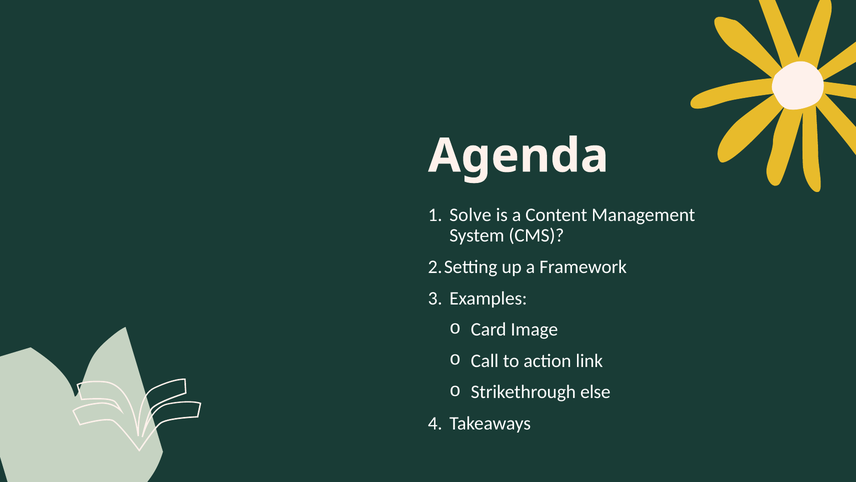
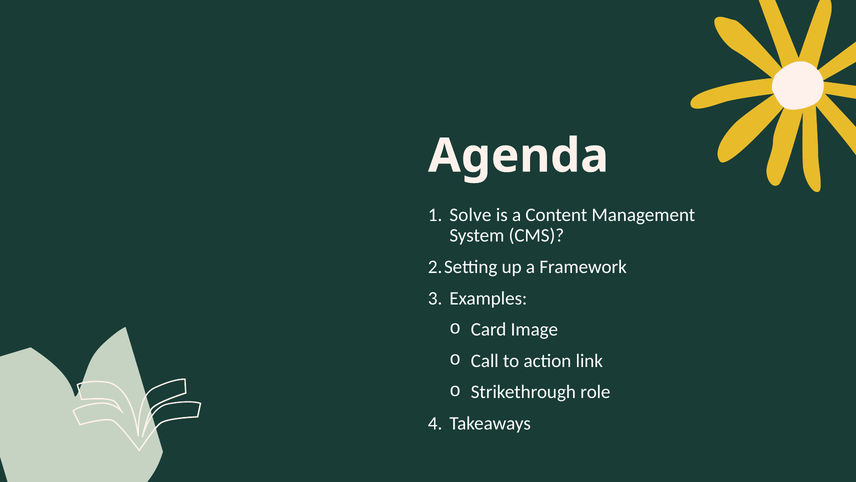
else: else -> role (595, 392)
